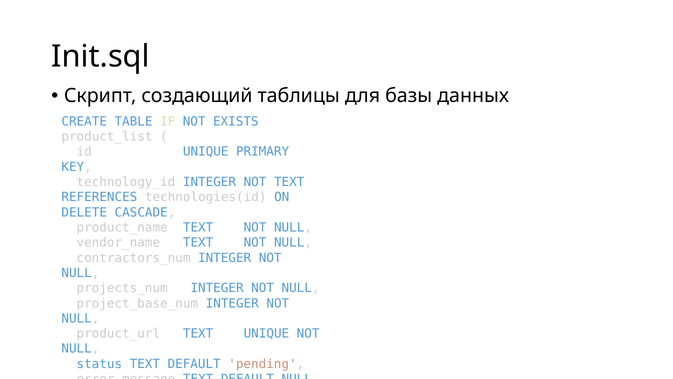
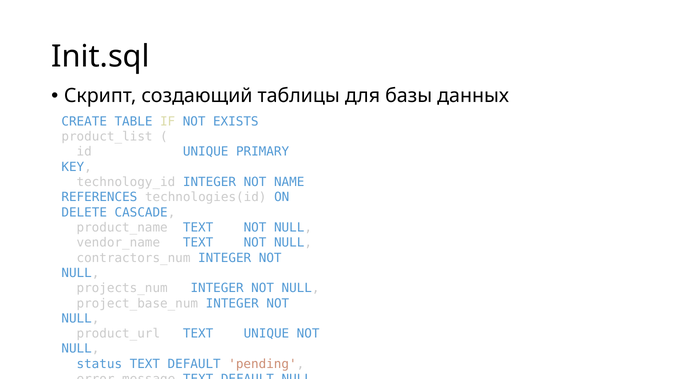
NOT TEXT: TEXT -> NAME (289, 182)
